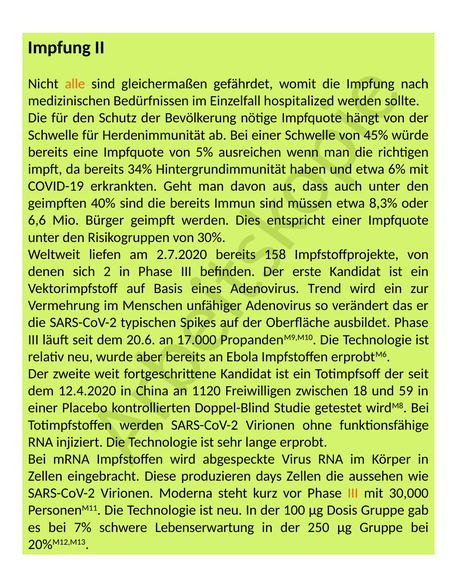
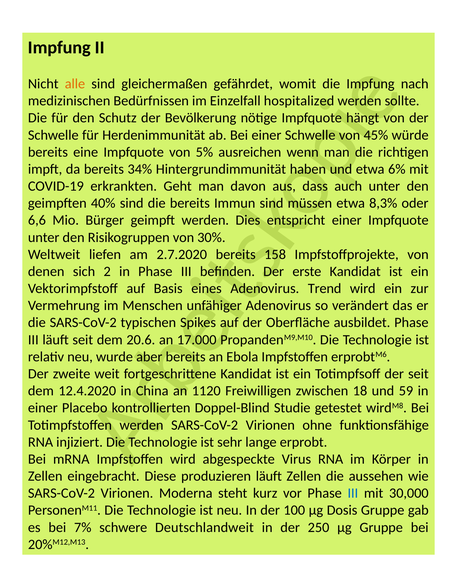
produzieren days: days -> läuft (269, 477)
III colour: orange -> blue (353, 494)
Lebenserwartung: Lebenserwartung -> Deutschlandweit (204, 528)
